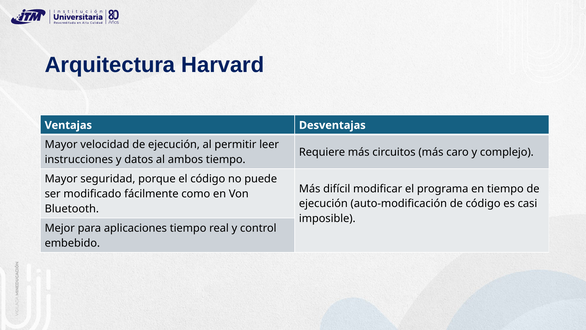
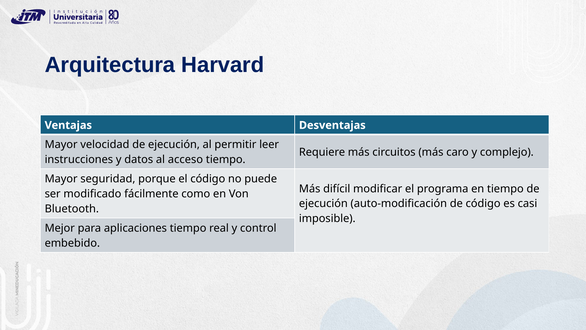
ambos: ambos -> acceso (185, 159)
